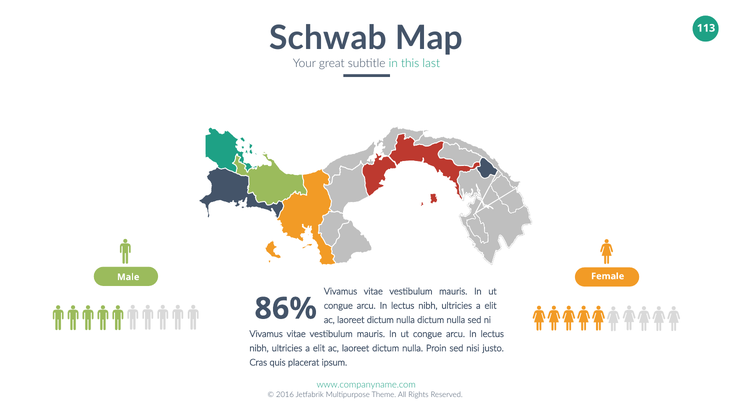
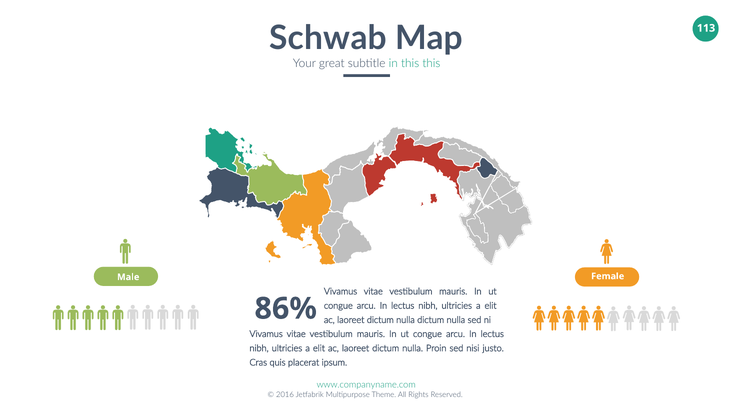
this last: last -> this (431, 63)
